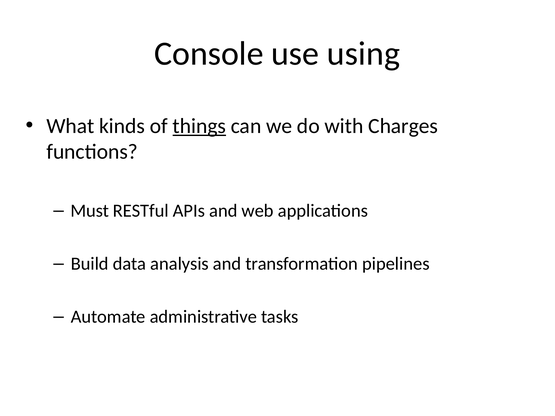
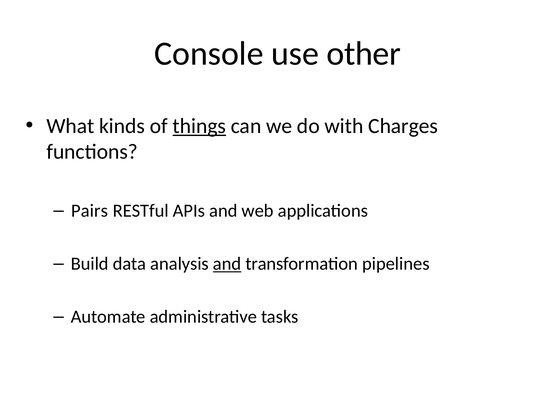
using: using -> other (364, 54)
Must: Must -> Pairs (90, 211)
and underline: none -> present (227, 264)
